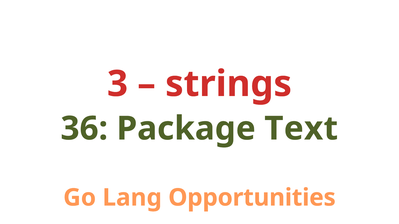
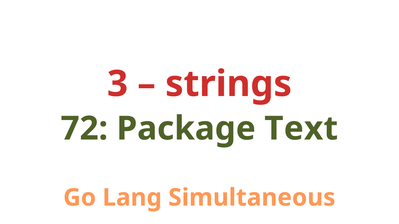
36: 36 -> 72 (84, 129)
Opportunities: Opportunities -> Simultaneous (252, 198)
